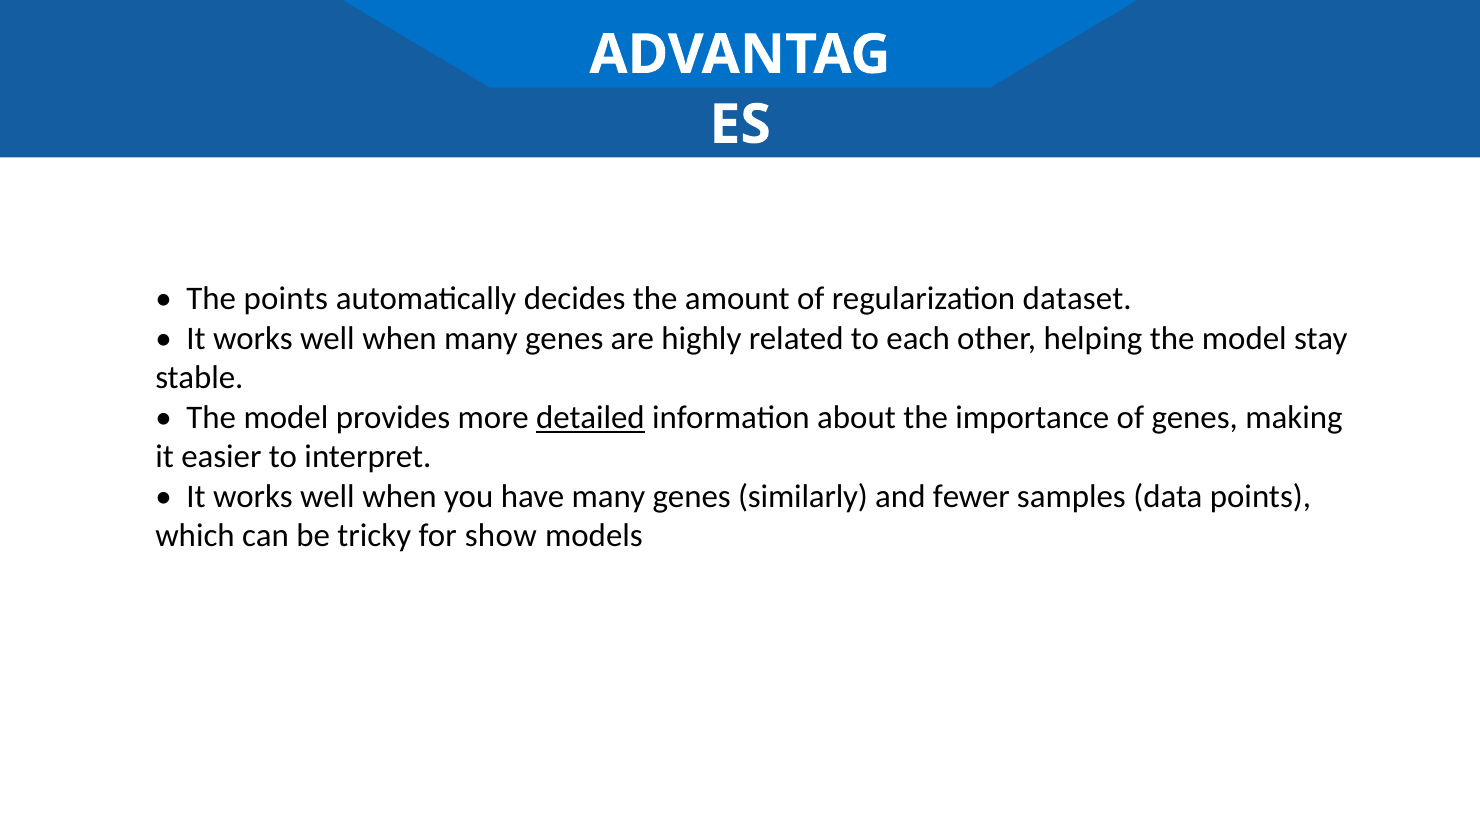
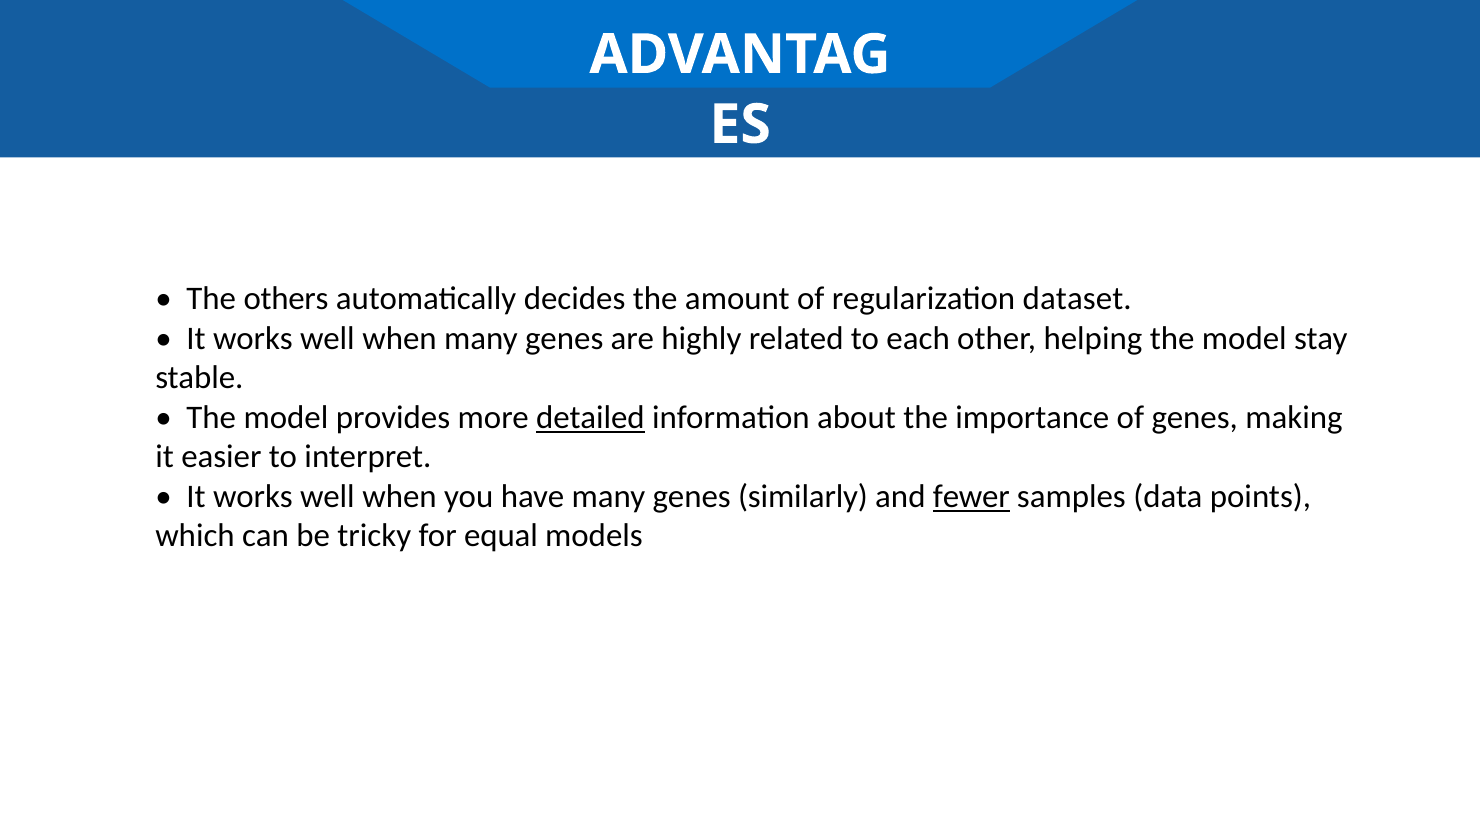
The points: points -> others (286, 299)
fewer underline: none -> present (971, 496)
show: show -> equal (501, 536)
